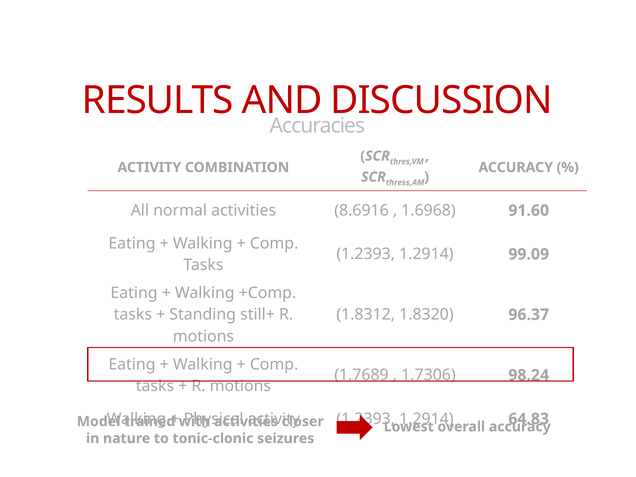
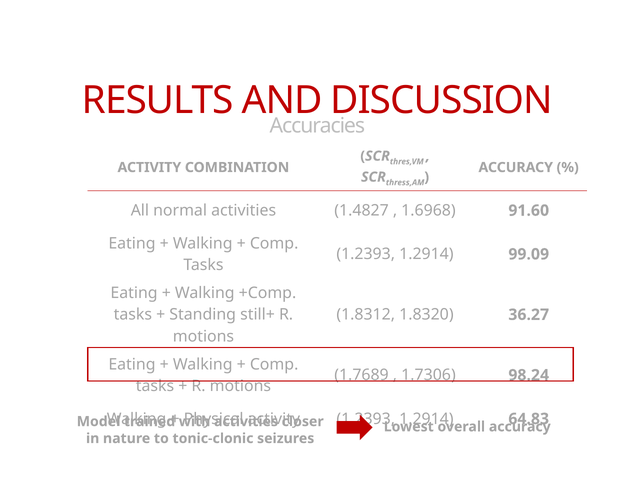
8.6916: 8.6916 -> 1.4827 (362, 211)
96.37: 96.37 -> 36.27 (529, 315)
